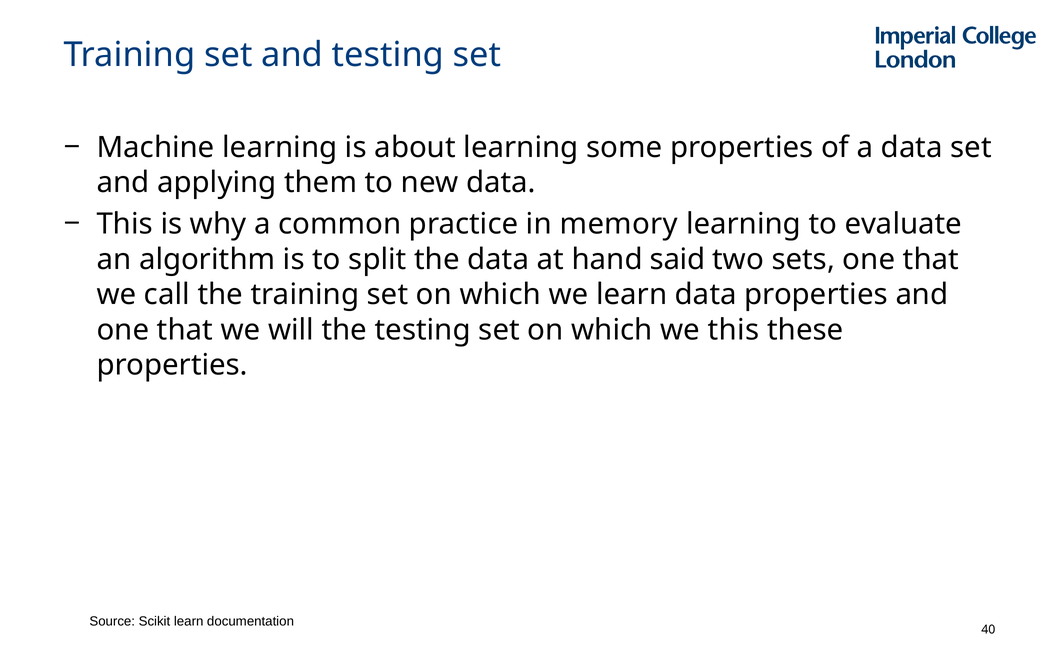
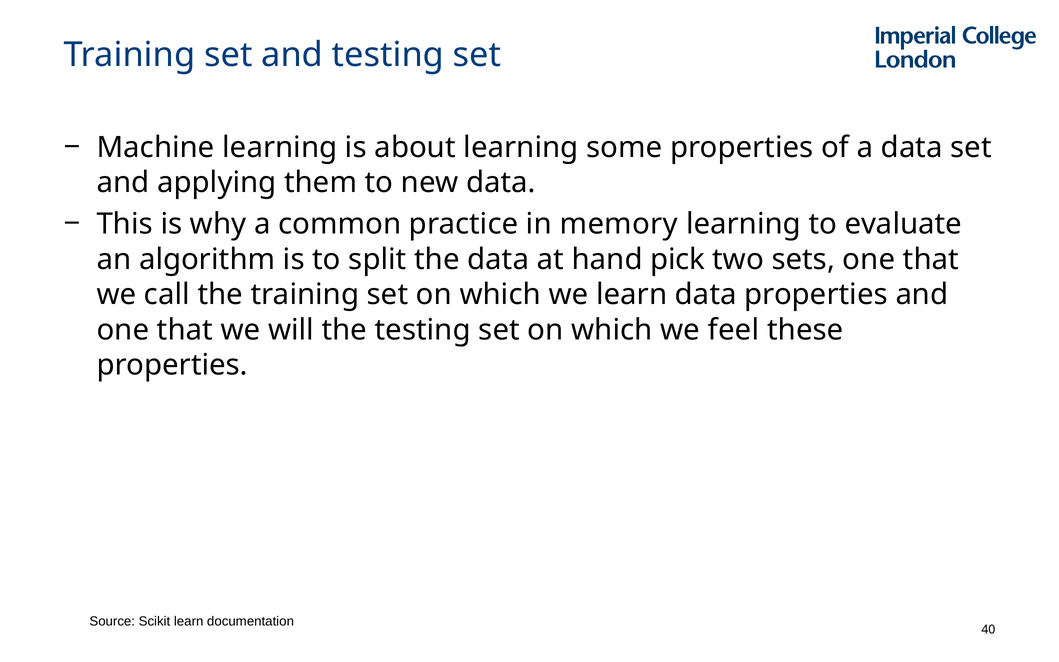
said: said -> pick (678, 259)
we this: this -> feel (734, 330)
